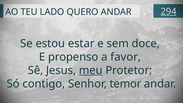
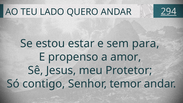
doce: doce -> para (146, 43)
favor: favor -> amor (126, 57)
meu underline: present -> none (91, 70)
